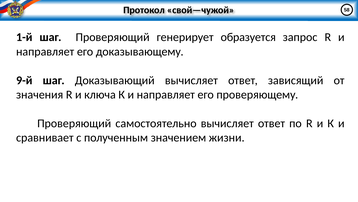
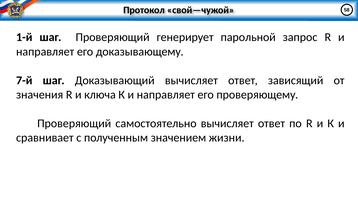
образуется: образуется -> парольной (248, 37)
9-й: 9-й -> 7-й (24, 80)
